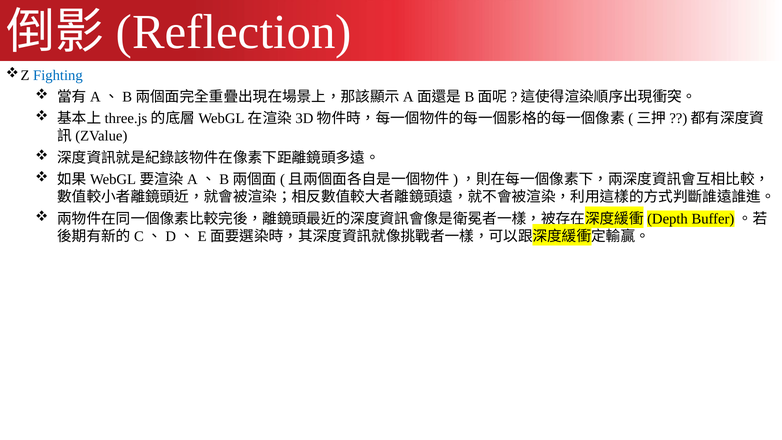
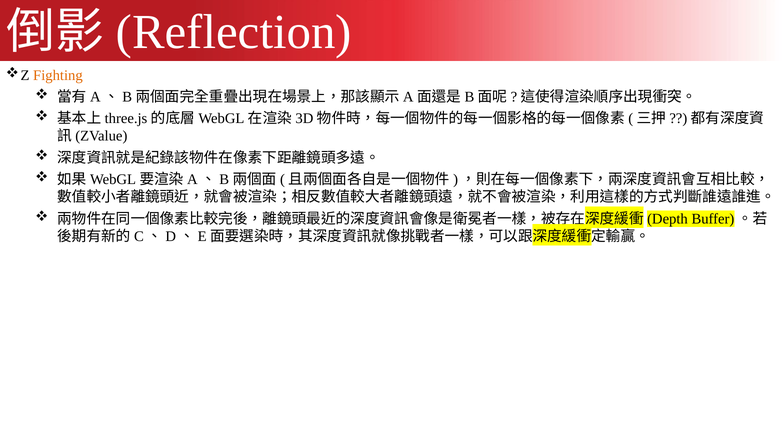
Fighting colour: blue -> orange (58, 75)
